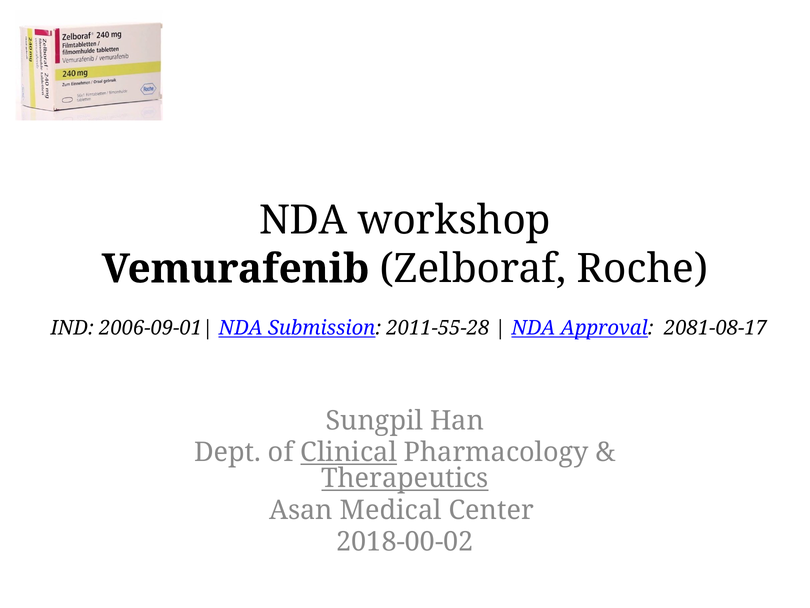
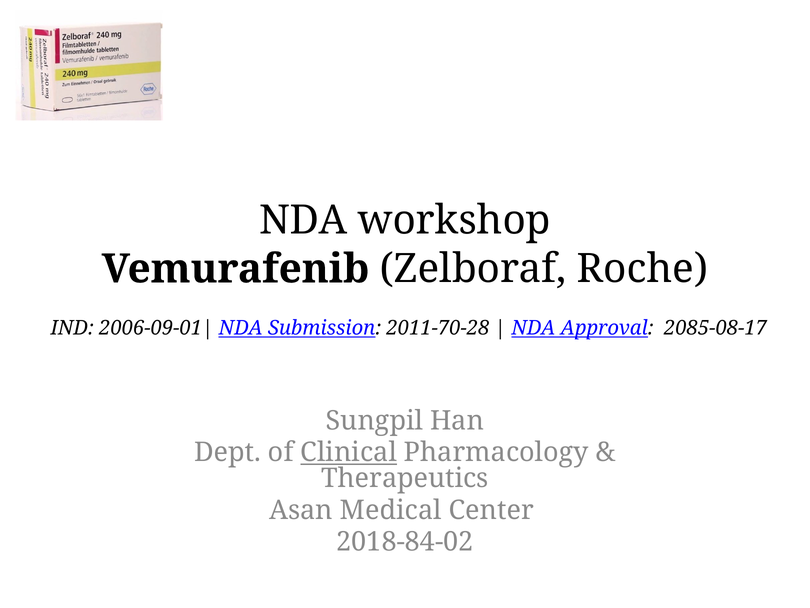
2011-55-28: 2011-55-28 -> 2011-70-28 (438, 328)
2081-08-17: 2081-08-17 -> 2085-08-17 (716, 328)
Therapeutics underline: present -> none (405, 478)
2018-00-02: 2018-00-02 -> 2018-84-02 (405, 541)
